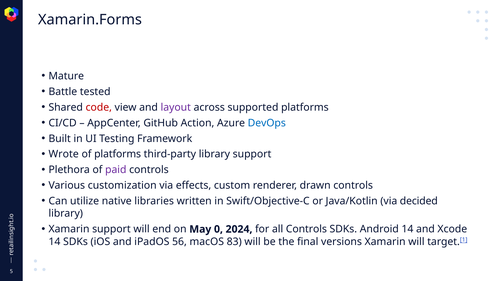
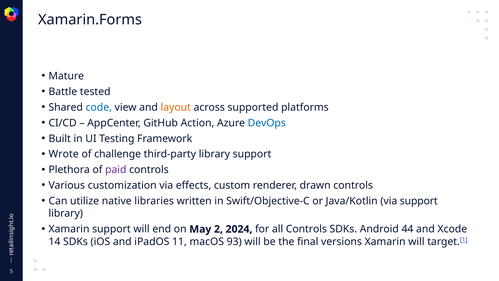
code colour: red -> blue (99, 107)
layout colour: purple -> orange (176, 107)
of platforms: platforms -> challenge (118, 154)
via decided: decided -> support (419, 201)
0: 0 -> 2 (218, 229)
Android 14: 14 -> 44 (407, 229)
56: 56 -> 11 (179, 241)
83: 83 -> 93 (234, 241)
